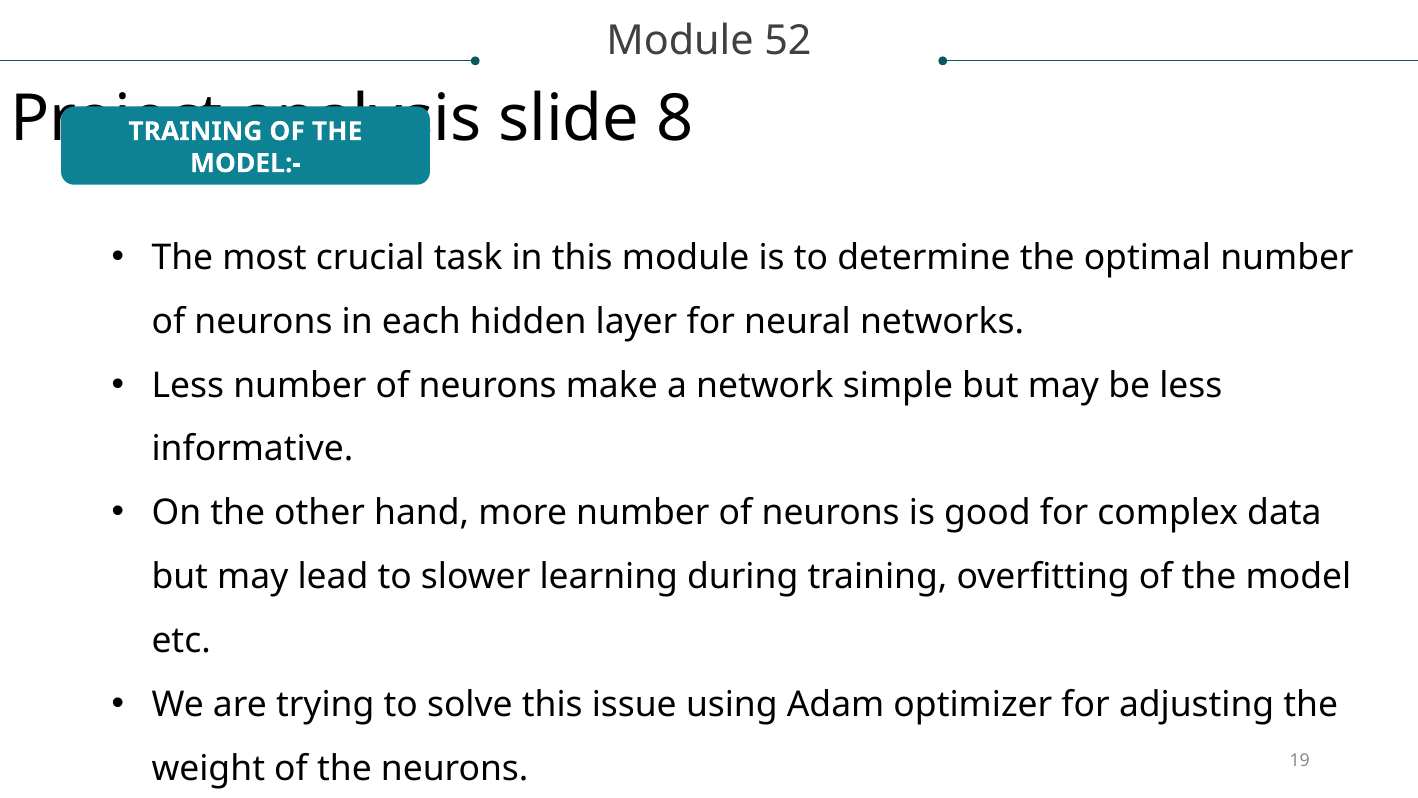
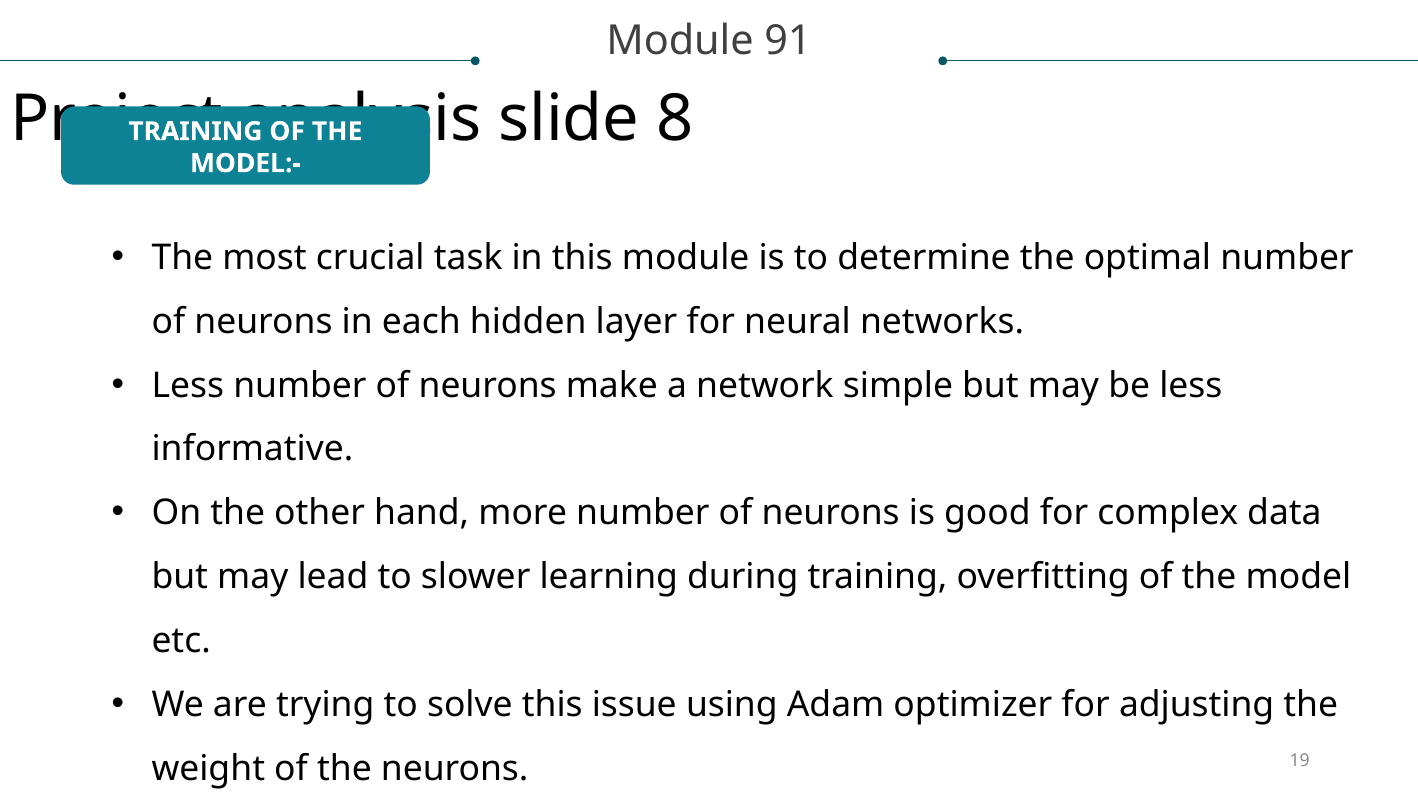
52: 52 -> 91 (788, 41)
